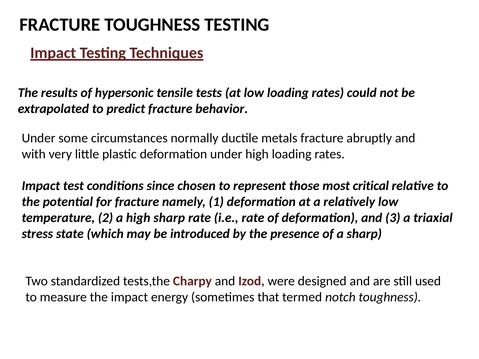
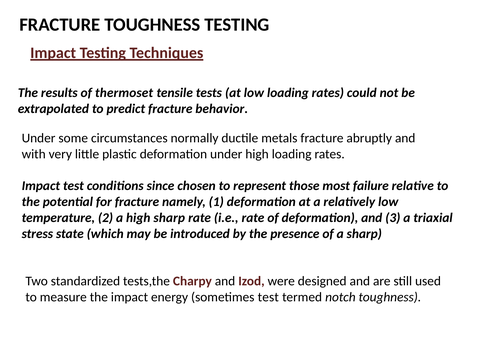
hypersonic: hypersonic -> thermoset (124, 93)
critical: critical -> failure (371, 186)
sometimes that: that -> test (268, 297)
